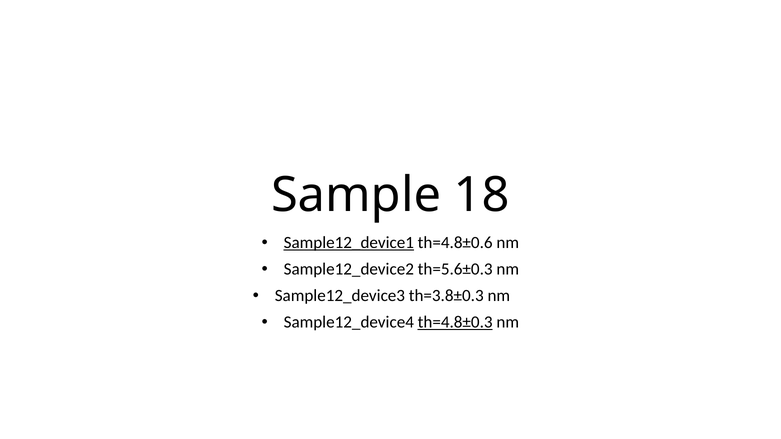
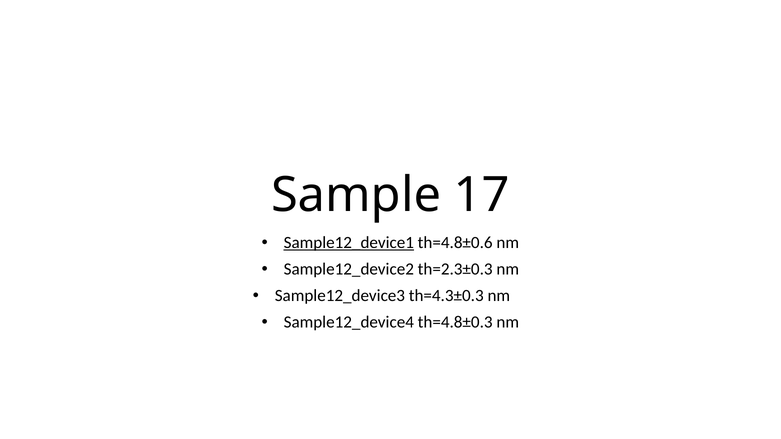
18: 18 -> 17 (482, 195)
th=5.6±0.3: th=5.6±0.3 -> th=2.3±0.3 (455, 269)
th=3.8±0.3: th=3.8±0.3 -> th=4.3±0.3 (446, 296)
th=4.8±0.3 underline: present -> none (455, 323)
